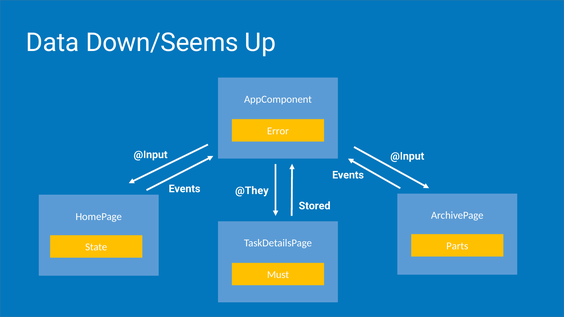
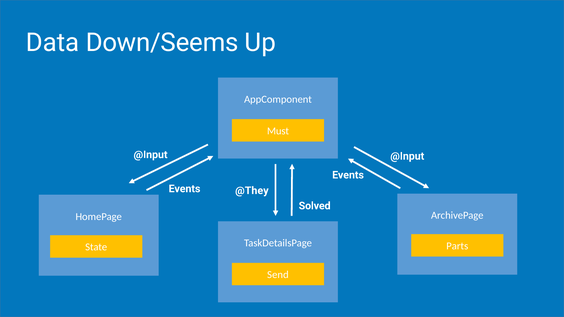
Error: Error -> Must (278, 131)
Stored: Stored -> Solved (315, 206)
Must: Must -> Send (278, 275)
